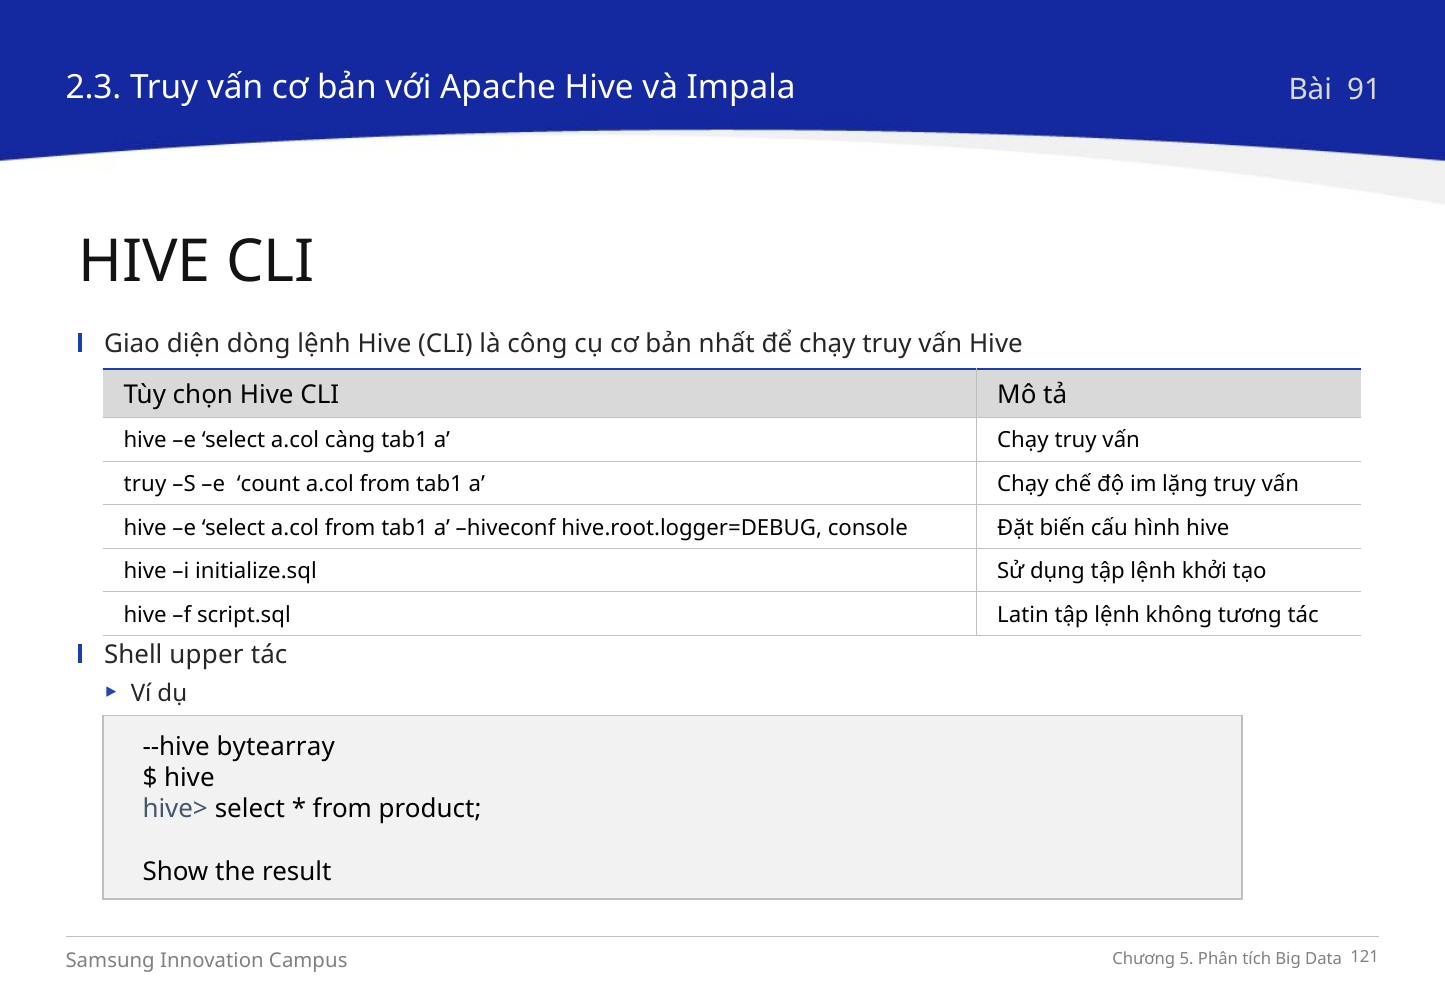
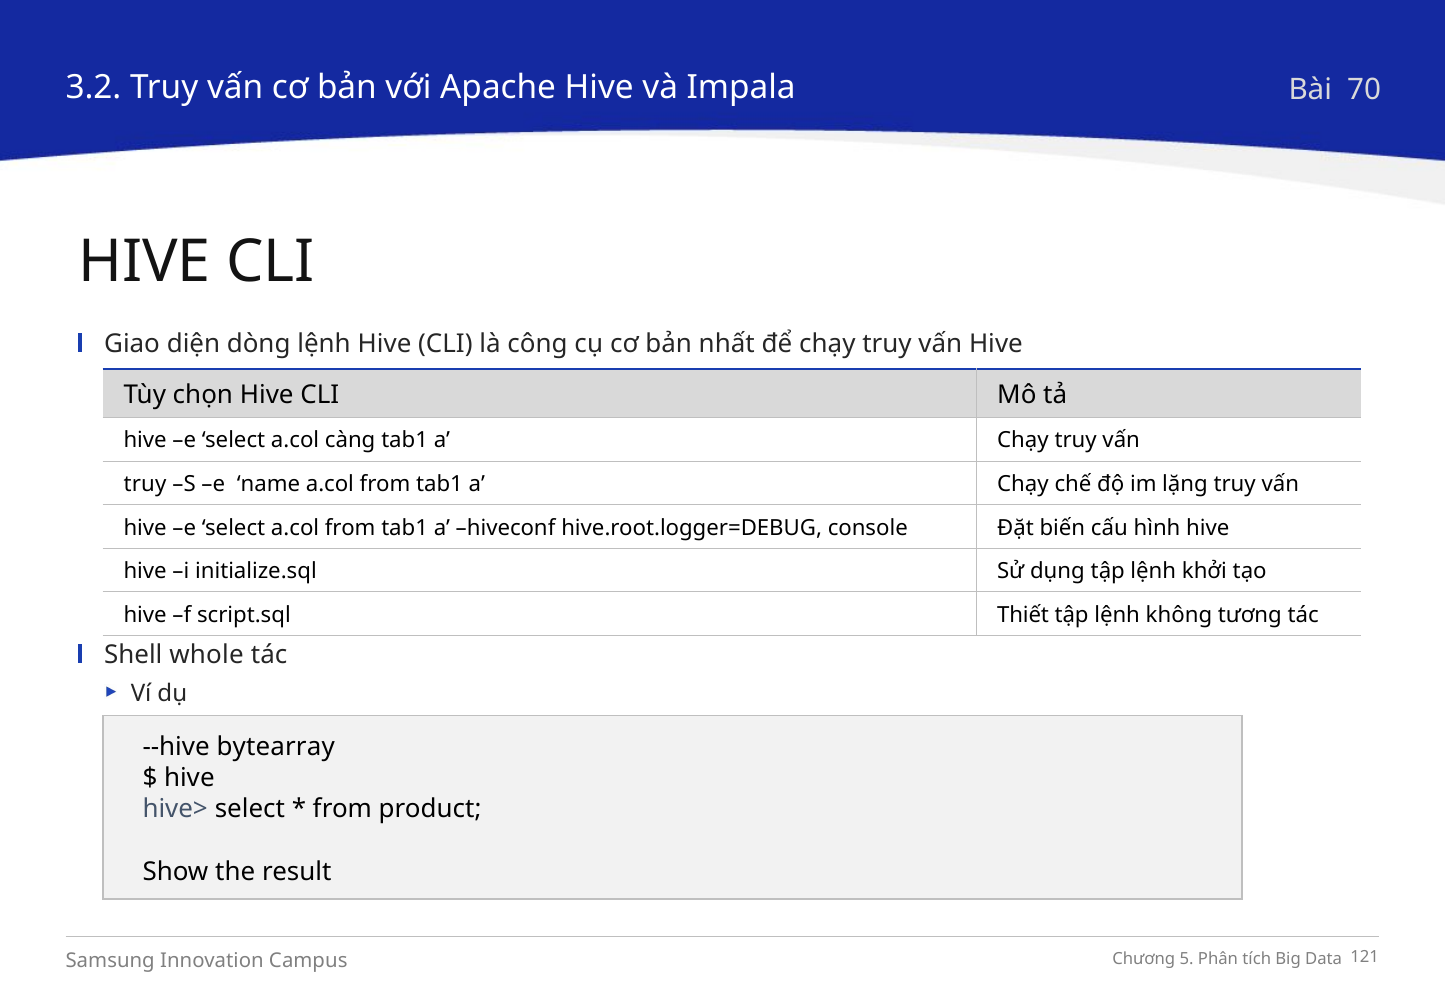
2.3: 2.3 -> 3.2 (94, 88)
91: 91 -> 70 (1364, 90)
count: count -> name (268, 484)
Latin: Latin -> Thiết (1023, 615)
upper: upper -> whole (207, 656)
